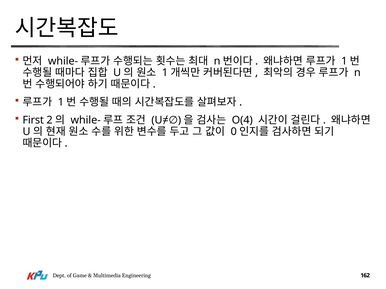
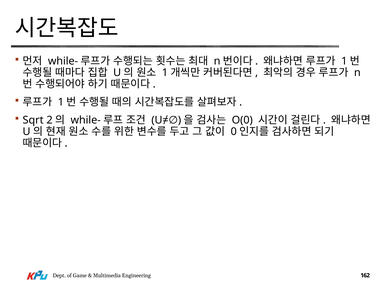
First: First -> Sqrt (33, 120)
O(4: O(4 -> O(0 (242, 120)
